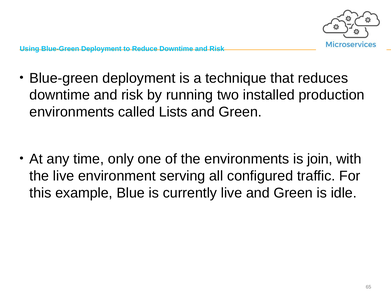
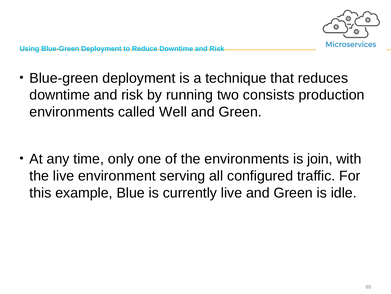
installed: installed -> consists (269, 95)
Lists: Lists -> Well (173, 112)
